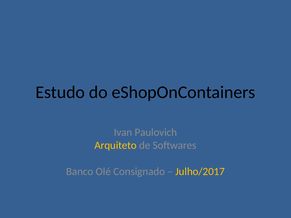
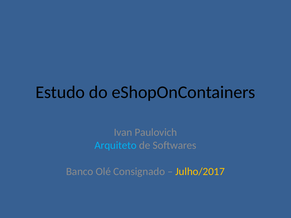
Arquiteto colour: yellow -> light blue (116, 146)
